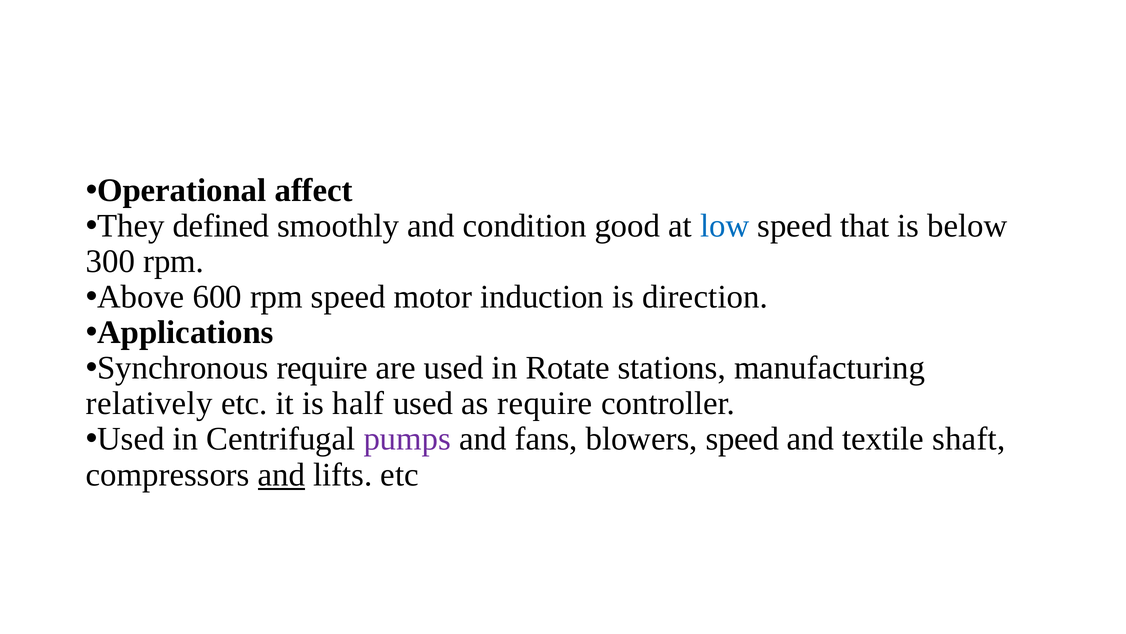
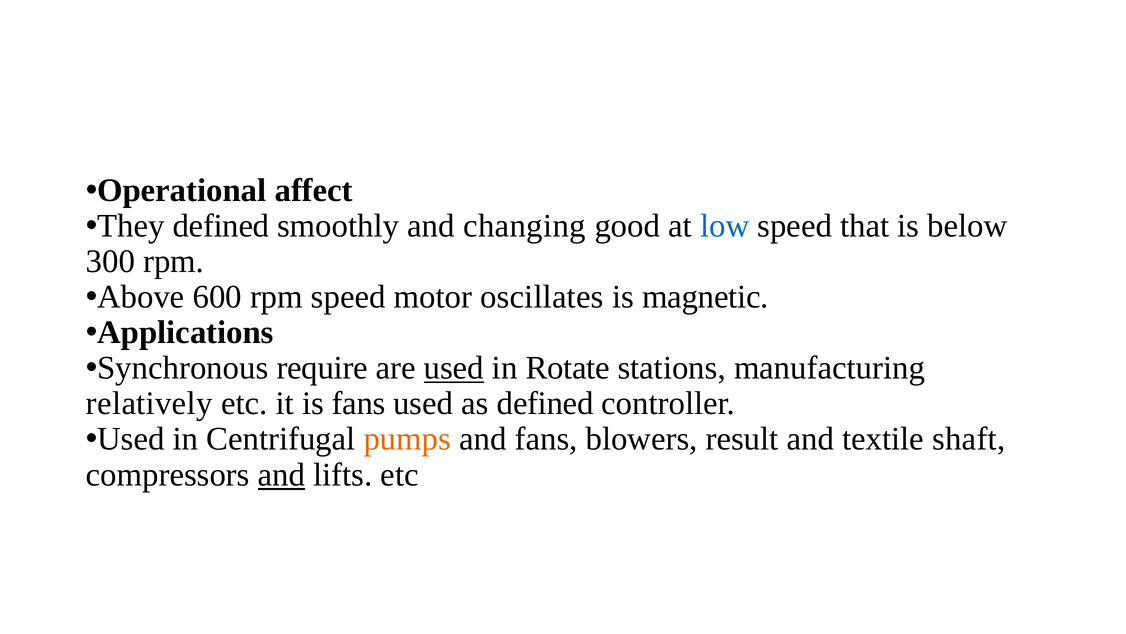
condition: condition -> changing (524, 226)
induction: induction -> oscillates (542, 297)
direction: direction -> magnetic (705, 297)
used underline: none -> present (454, 368)
is half: half -> fans (359, 403)
as require: require -> defined (545, 403)
pumps colour: purple -> orange (407, 439)
blowers speed: speed -> result (742, 439)
